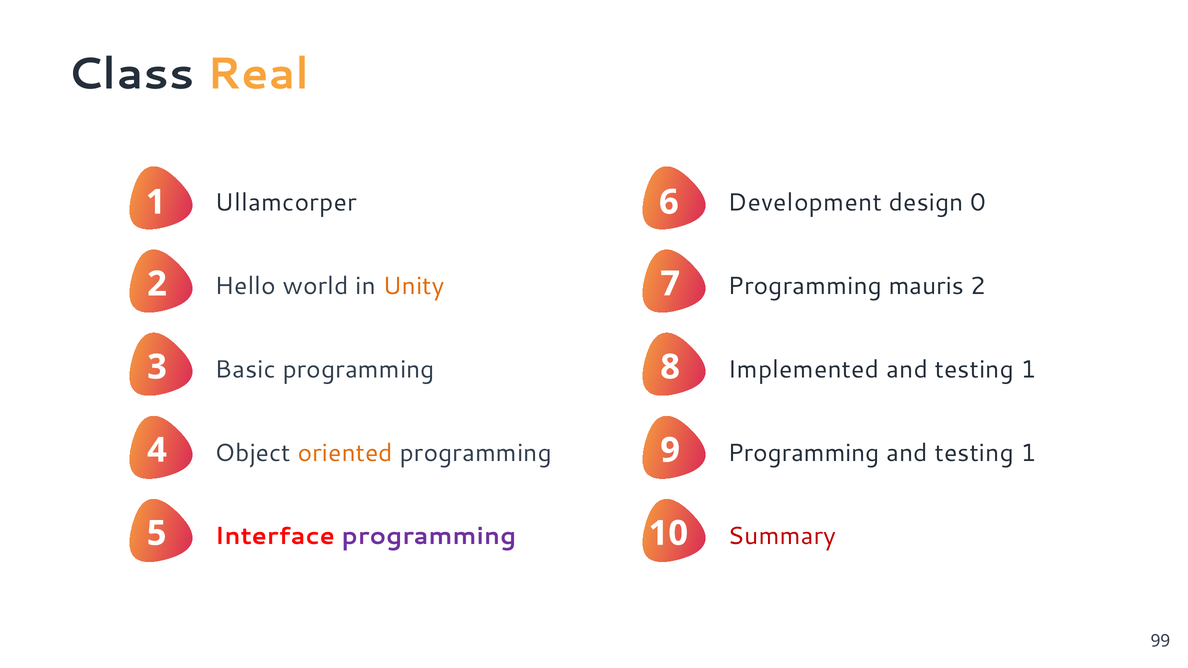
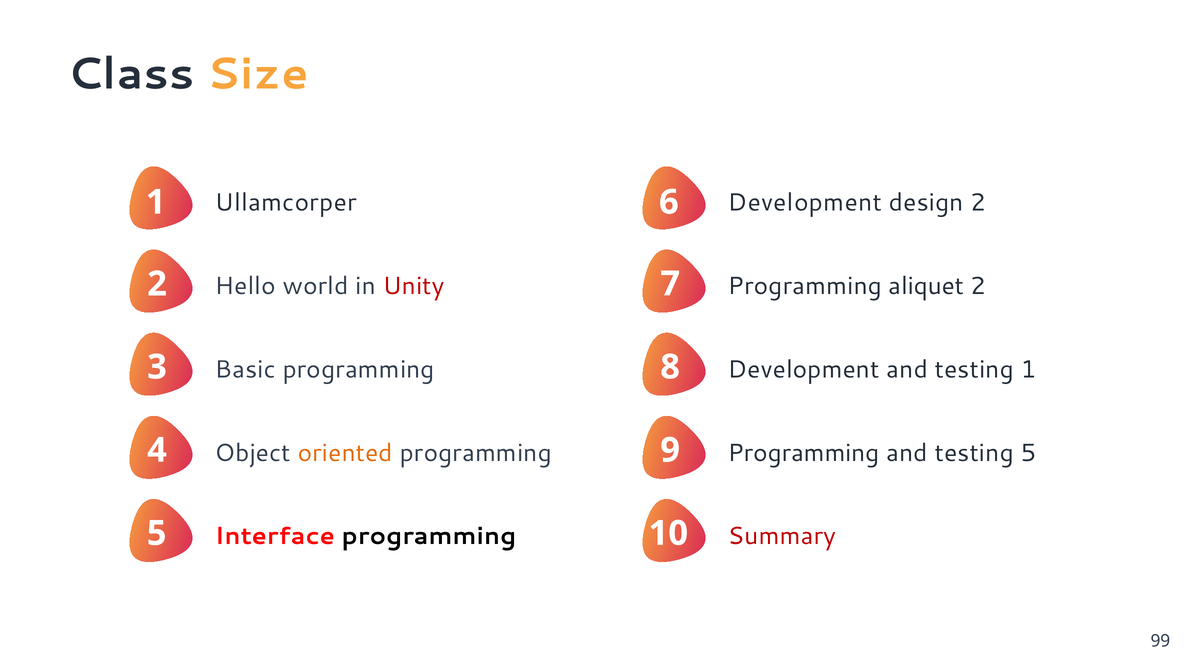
Real: Real -> Size (258, 74)
design 0: 0 -> 2 (978, 203)
Unity colour: orange -> red (414, 286)
mauris: mauris -> aliquet (926, 286)
Implemented: Implemented -> Development (804, 370)
1: 1 -> 5 (1028, 453)
programming colour: purple -> black (429, 536)
